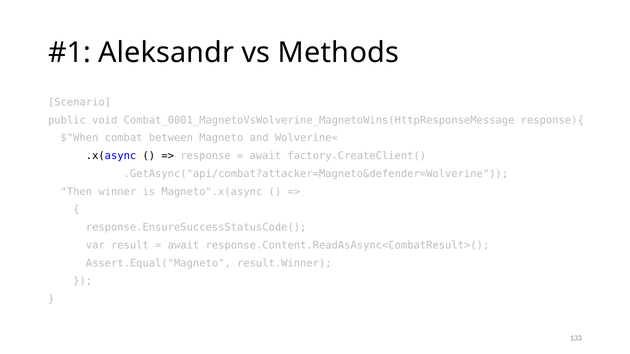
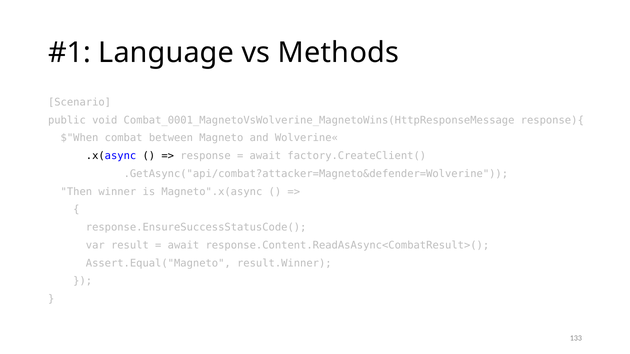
Aleksandr: Aleksandr -> Language (166, 53)
